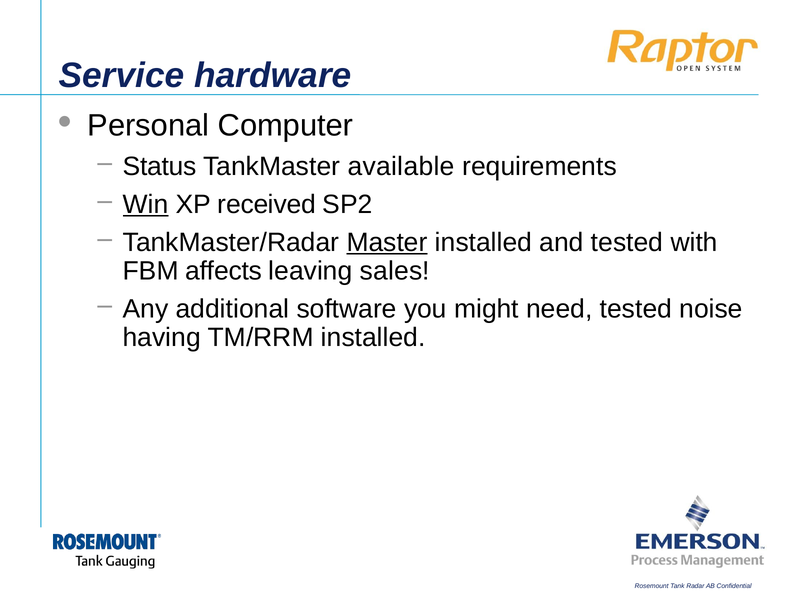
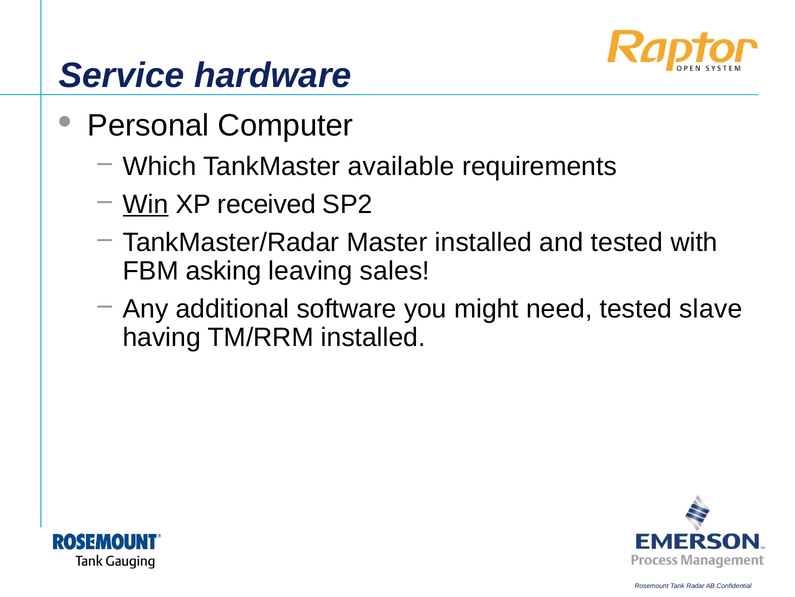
Status: Status -> Which (160, 166)
Master underline: present -> none (387, 242)
affects: affects -> asking (224, 271)
noise: noise -> slave (711, 309)
